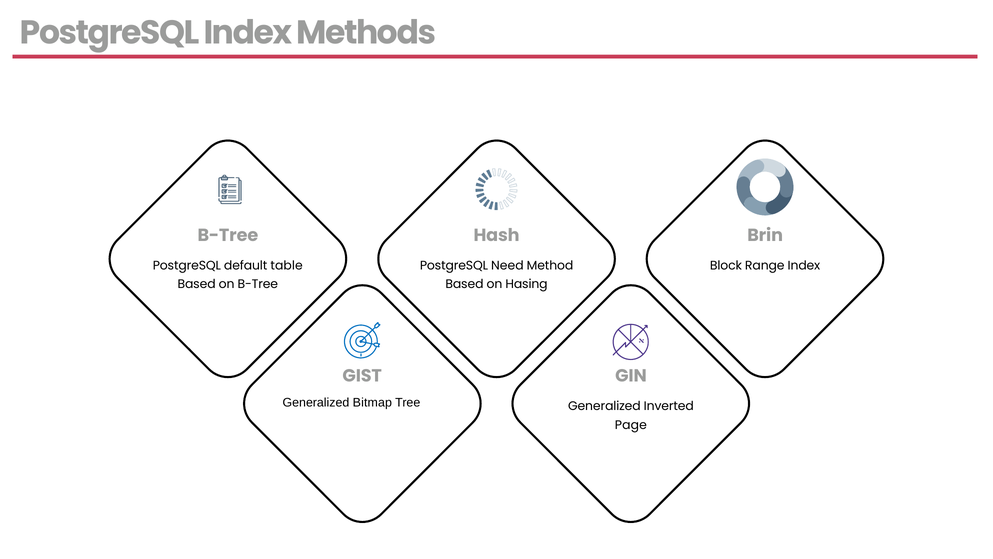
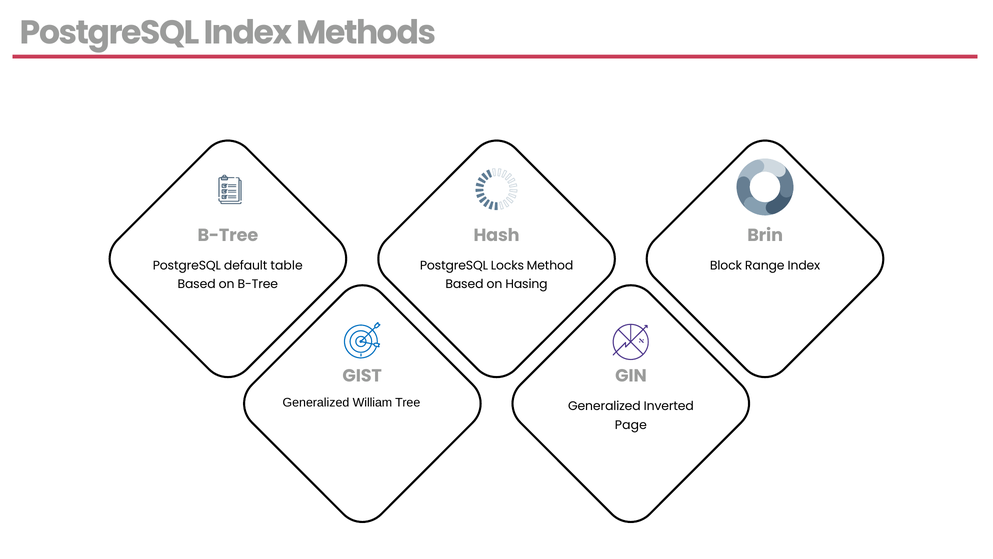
Need: Need -> Locks (507, 265)
Bitmap: Bitmap -> William (372, 402)
